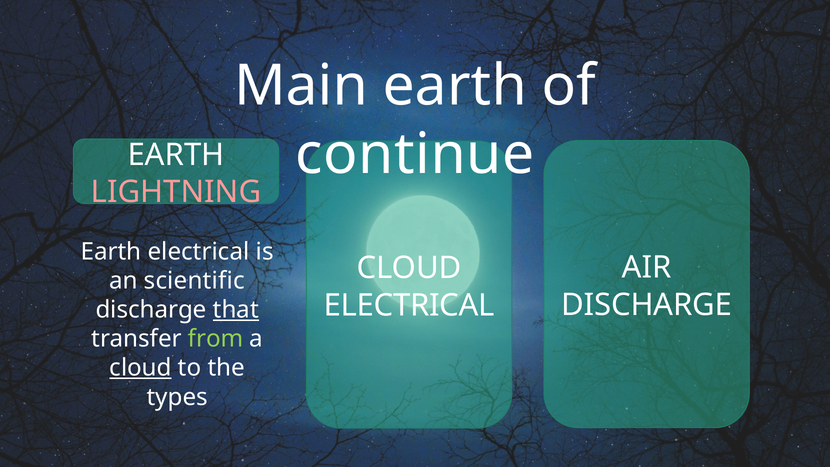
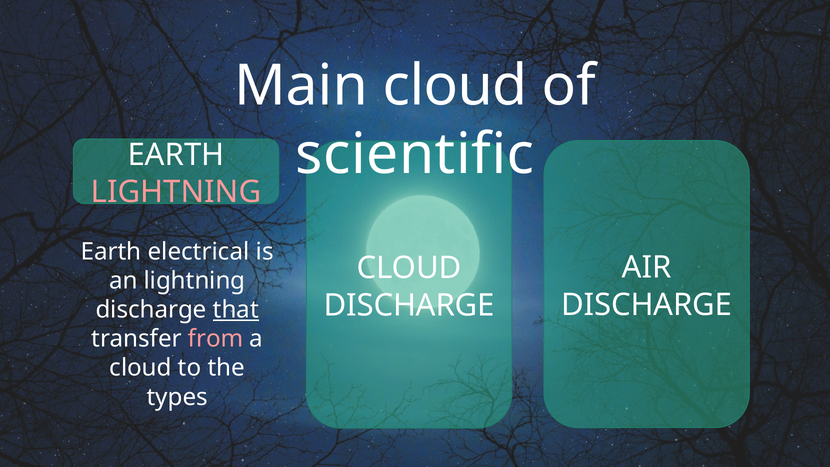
Main earth: earth -> cloud (455, 86)
continue: continue -> scientific (415, 154)
an scientific: scientific -> lightning (195, 281)
ELECTRICAL: ELECTRICAL -> DISCHARGE (409, 305)
from colour: light green -> pink (216, 339)
cloud underline: present -> none (141, 368)
